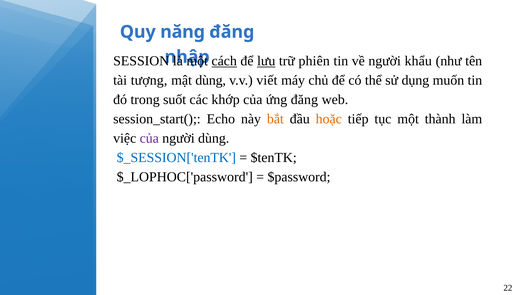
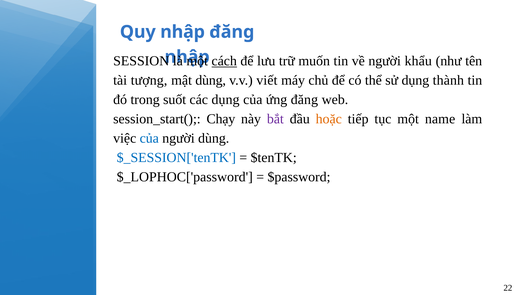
Quy năng: năng -> nhập (183, 32)
lưu underline: present -> none (266, 61)
phiên: phiên -> muốn (314, 61)
muốn: muốn -> thành (448, 80)
các khớp: khớp -> dụng (226, 100)
Echo: Echo -> Chạy (221, 119)
bắt colour: orange -> purple (275, 119)
thành: thành -> name (440, 119)
của colour: purple -> blue (149, 138)
